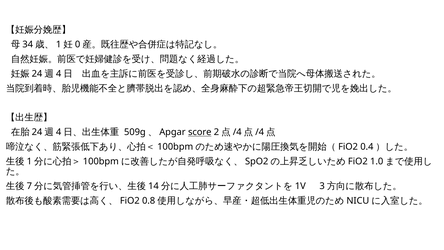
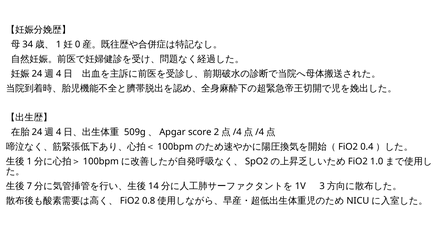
score underline: present -> none (200, 132)
